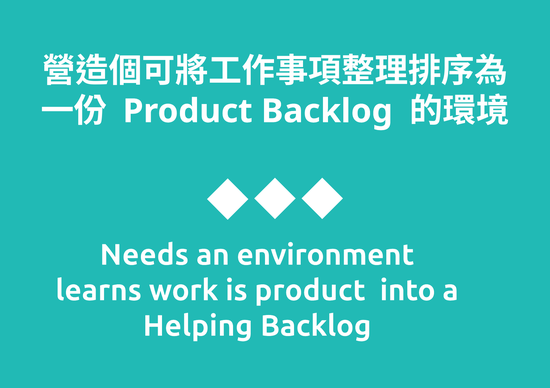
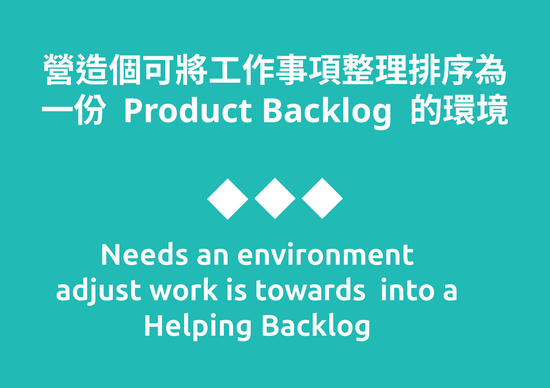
learns: learns -> adjust (99, 290)
is product: product -> towards (310, 290)
